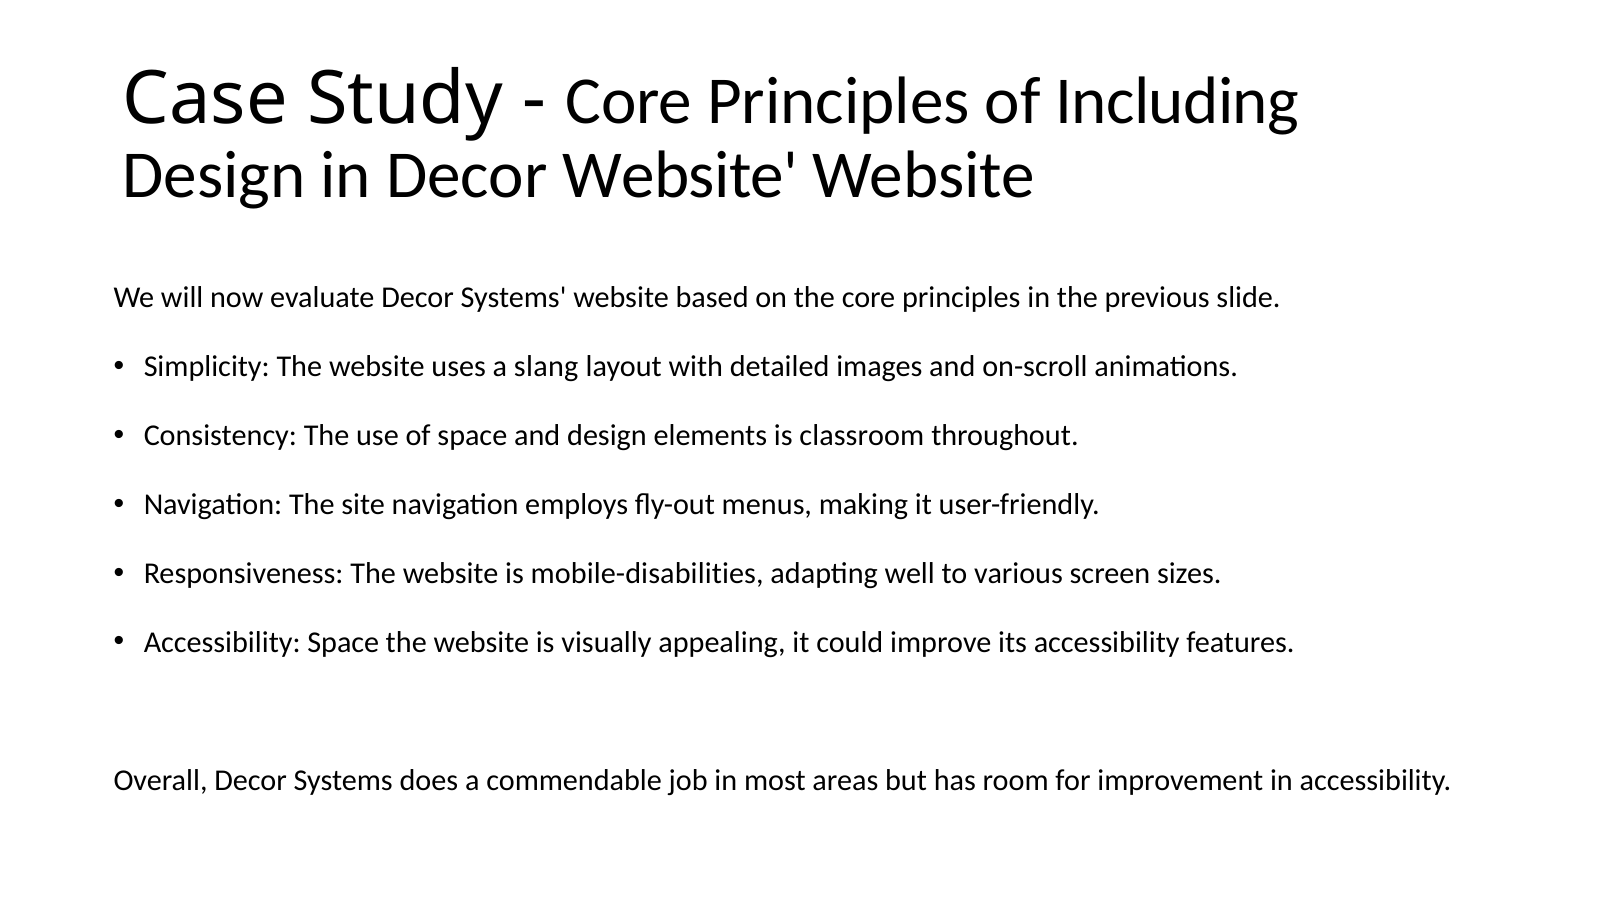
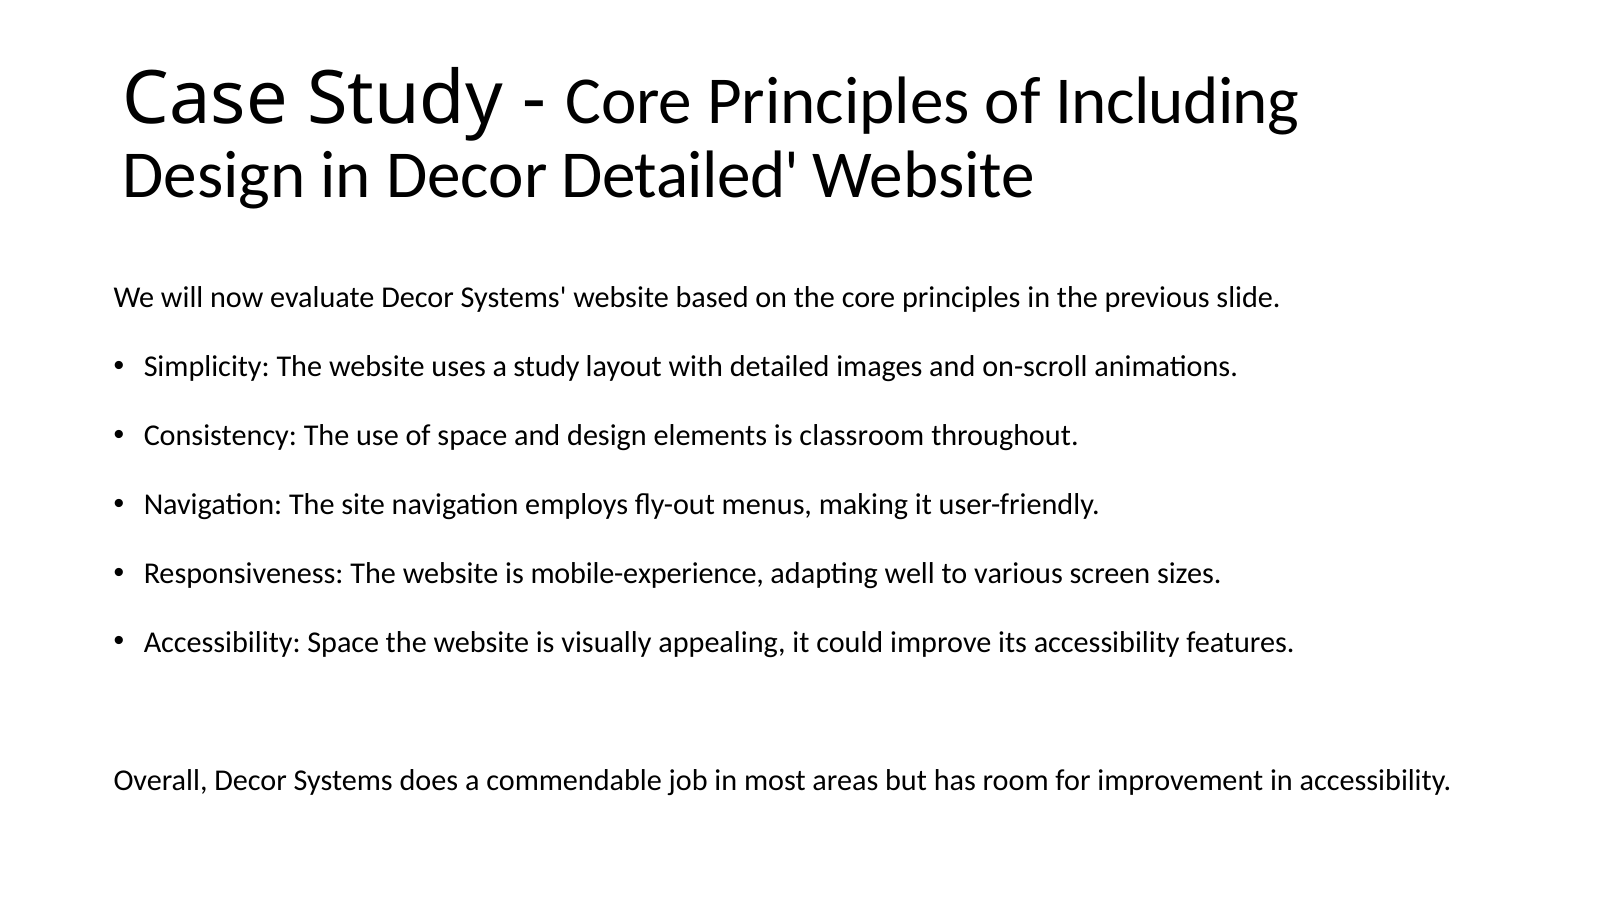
Decor Website: Website -> Detailed (680, 175)
a slang: slang -> study (546, 367)
mobile-disabilities: mobile-disabilities -> mobile-experience (647, 574)
